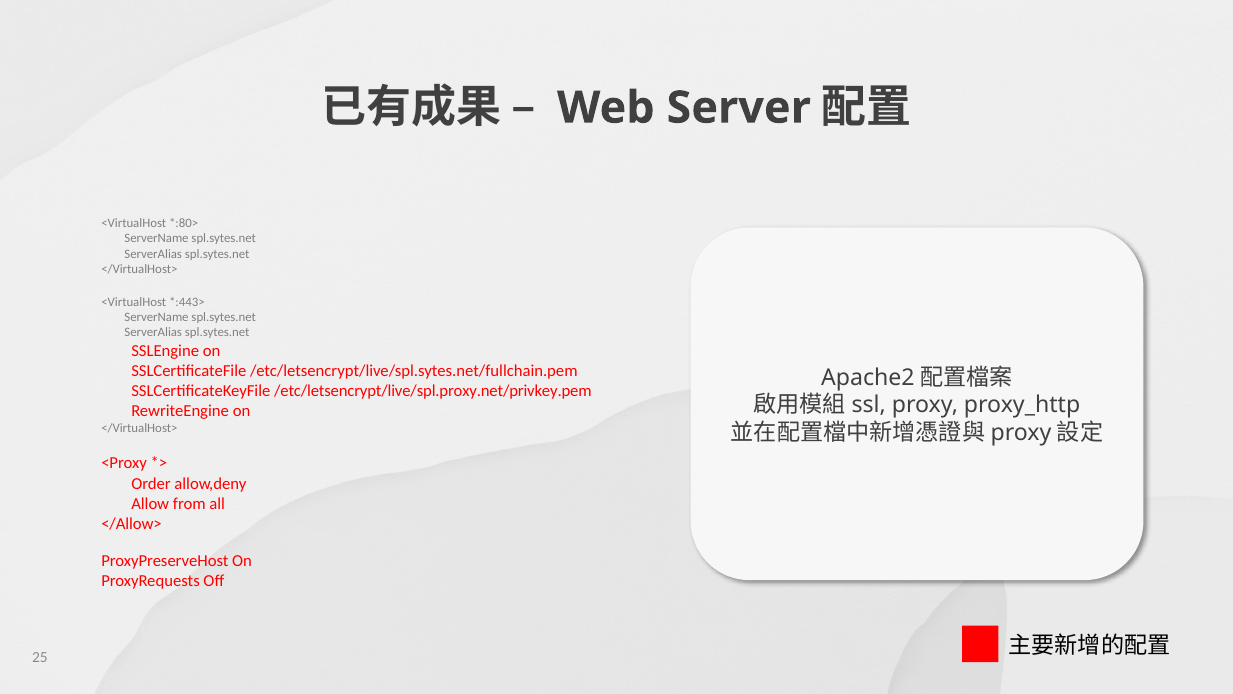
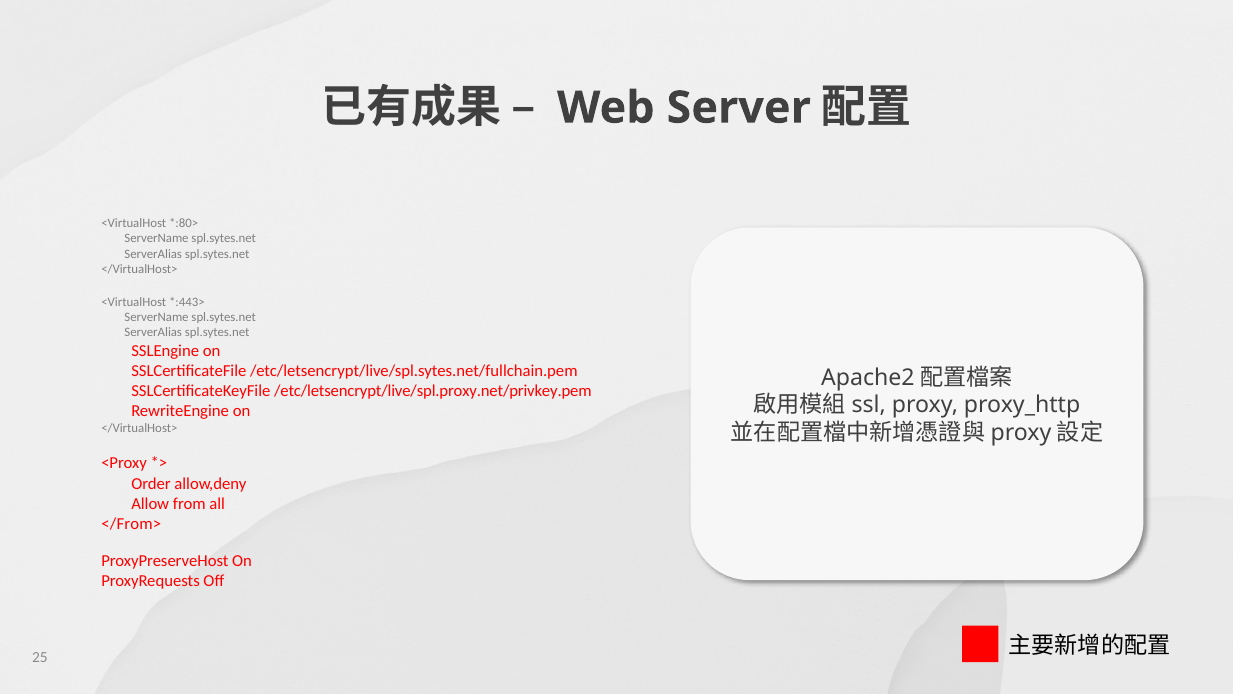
</Allow>: </Allow> -> </From> (131, 523)
